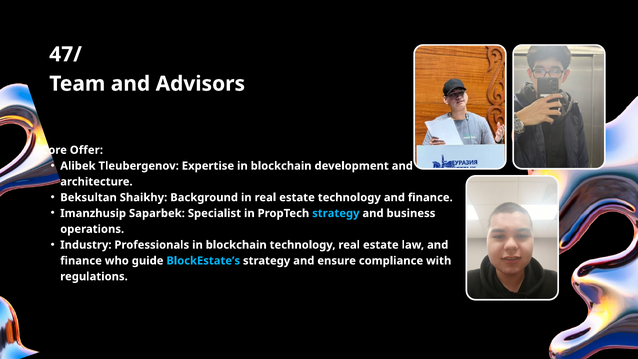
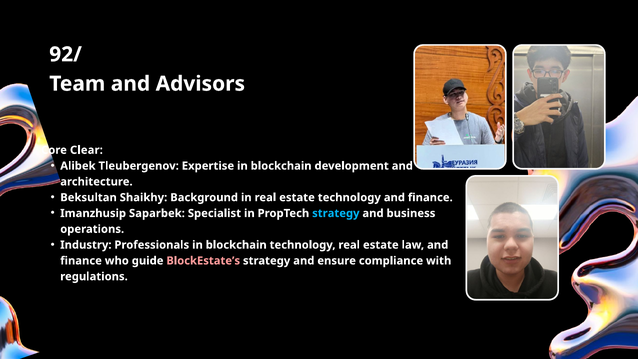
47/: 47/ -> 92/ (66, 54)
Offer: Offer -> Clear (86, 150)
BlockEstate’s colour: light blue -> pink (203, 261)
